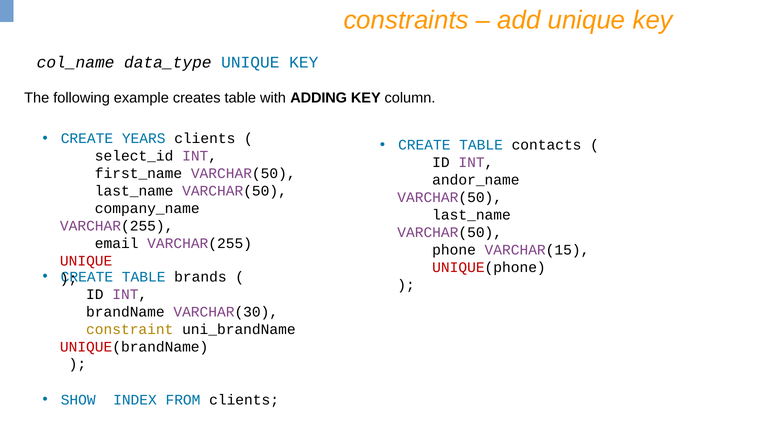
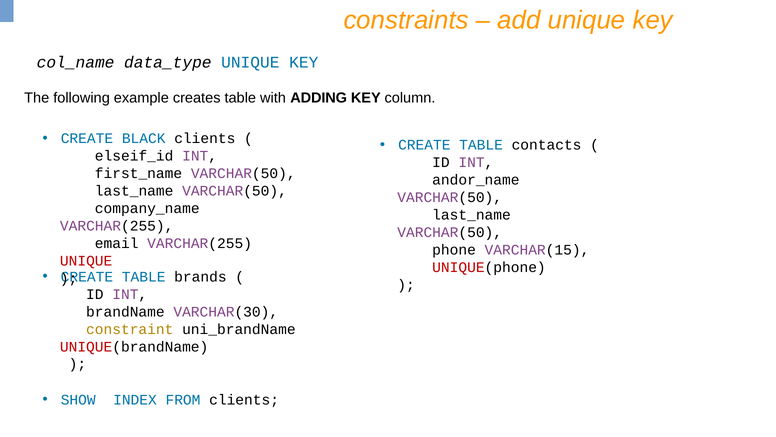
YEARS: YEARS -> BLACK (144, 138)
select_id: select_id -> elseif_id (134, 156)
